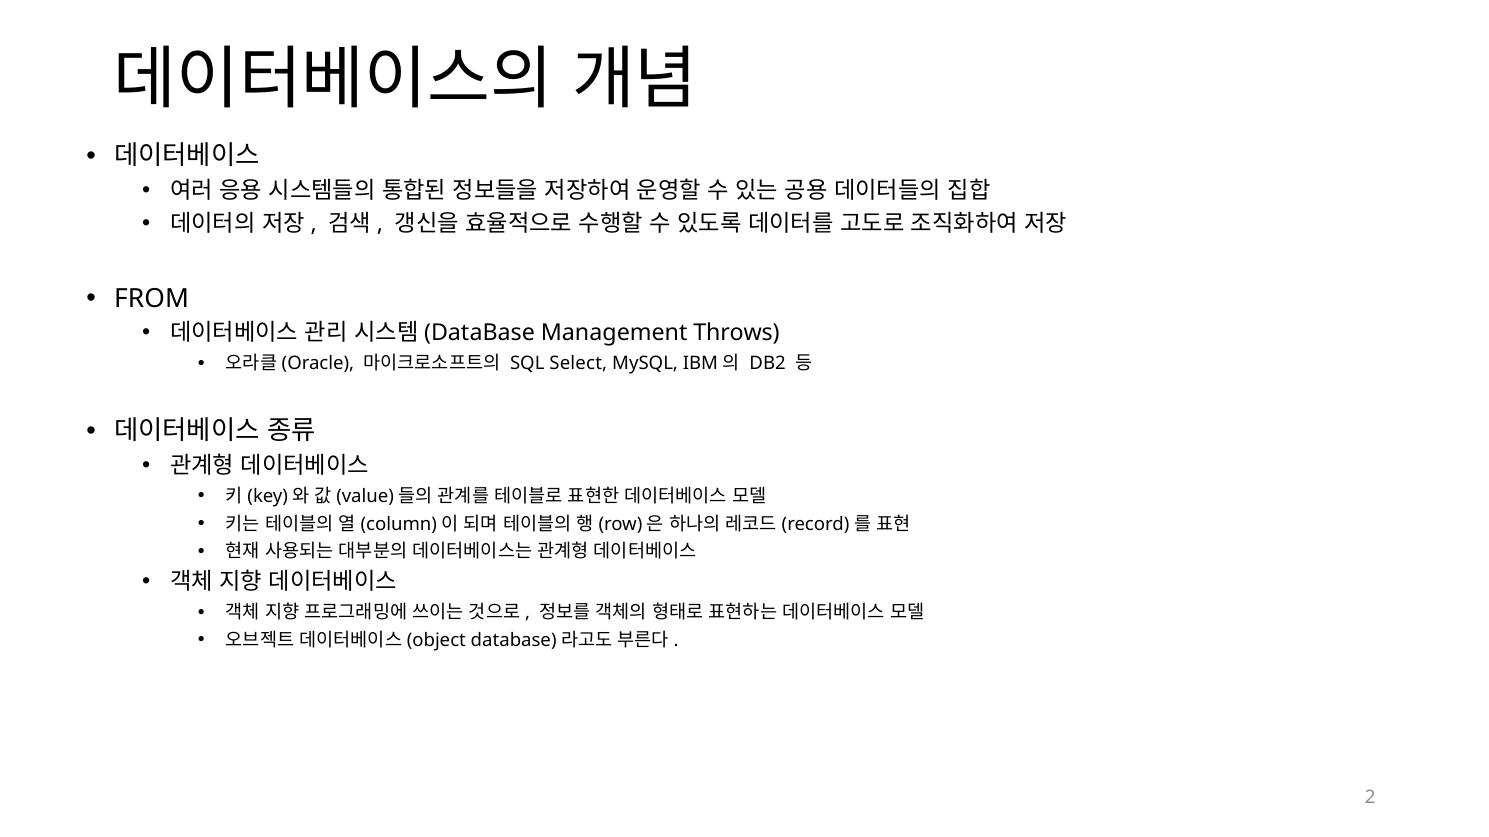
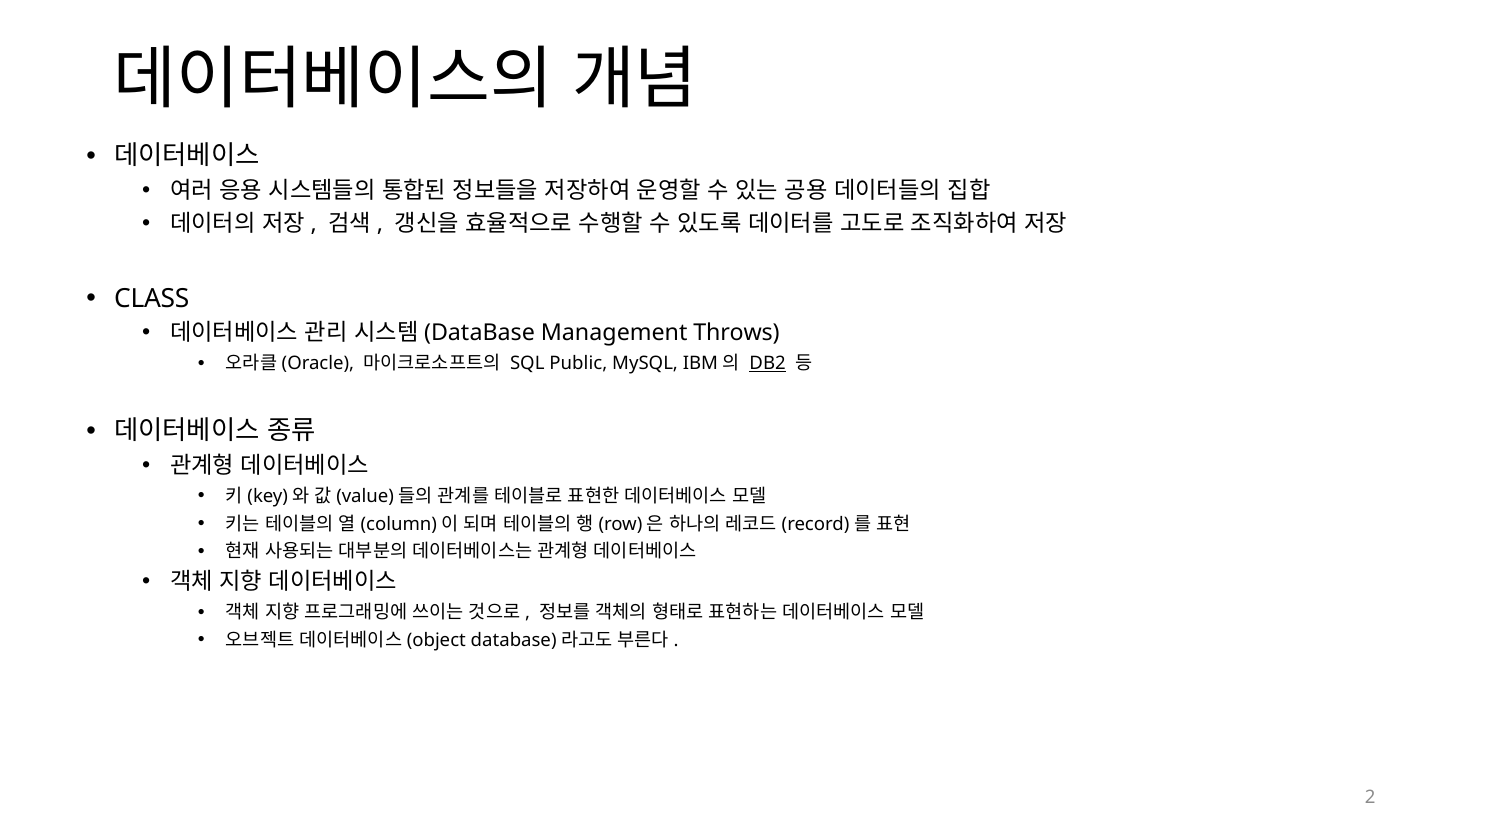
FROM: FROM -> CLASS (152, 299)
Select: Select -> Public (578, 364)
DB2 underline: none -> present (768, 364)
